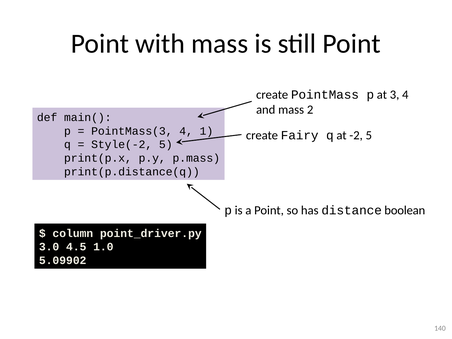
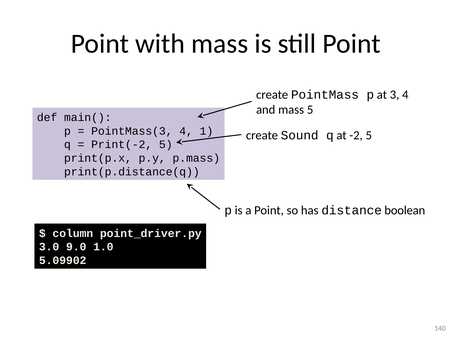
mass 2: 2 -> 5 (310, 110)
Fairy: Fairy -> Sound (300, 135)
Style(-2: Style(-2 -> Print(-2 (122, 145)
4.5: 4.5 -> 9.0 (76, 247)
